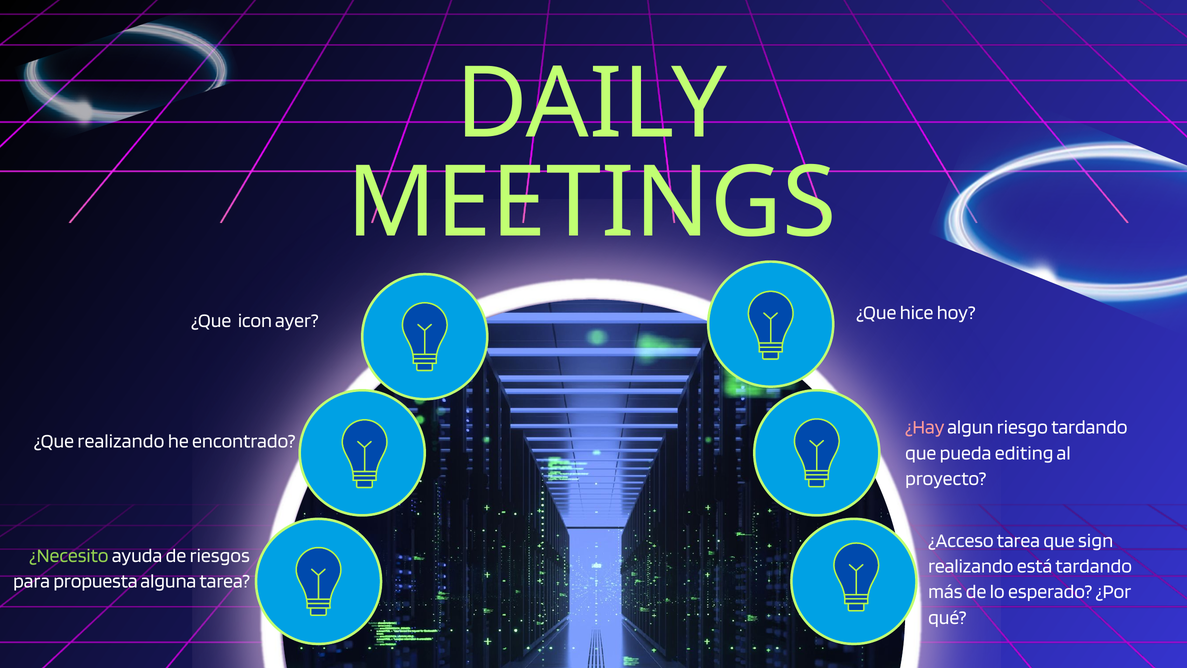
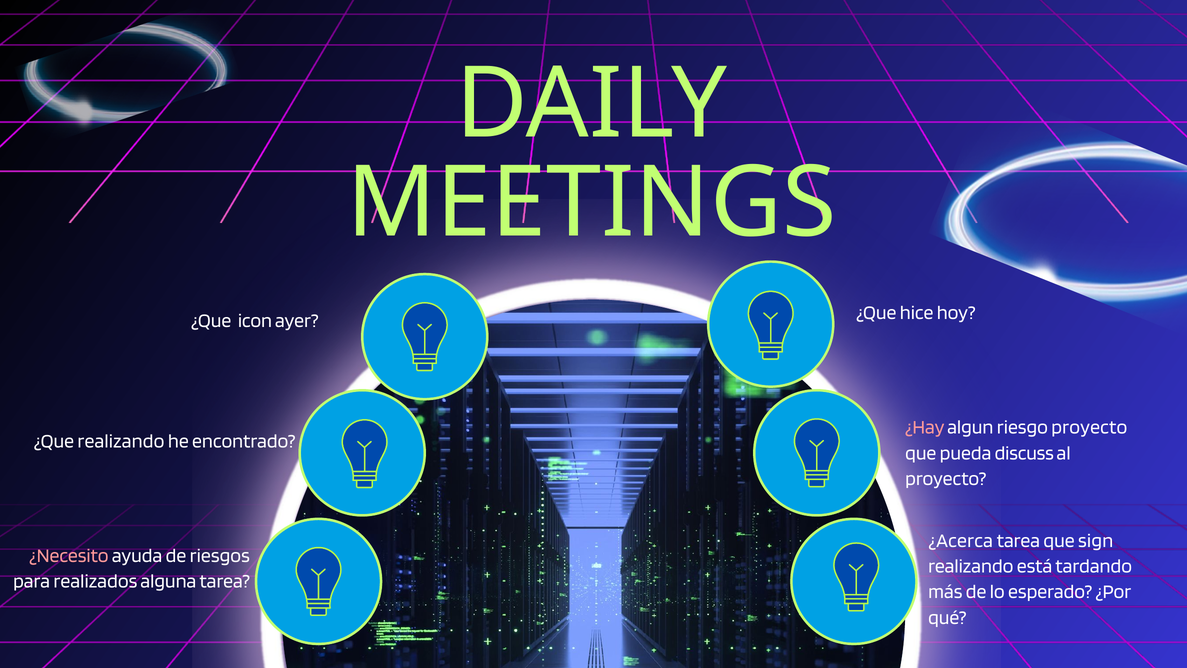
riesgo tardando: tardando -> proyecto (1089, 427)
editing: editing -> discuss (1024, 453)
¿Acceso: ¿Acceso -> ¿Acerca (961, 540)
¿Necesito colour: light green -> pink (69, 555)
propuesta: propuesta -> realizados (95, 581)
